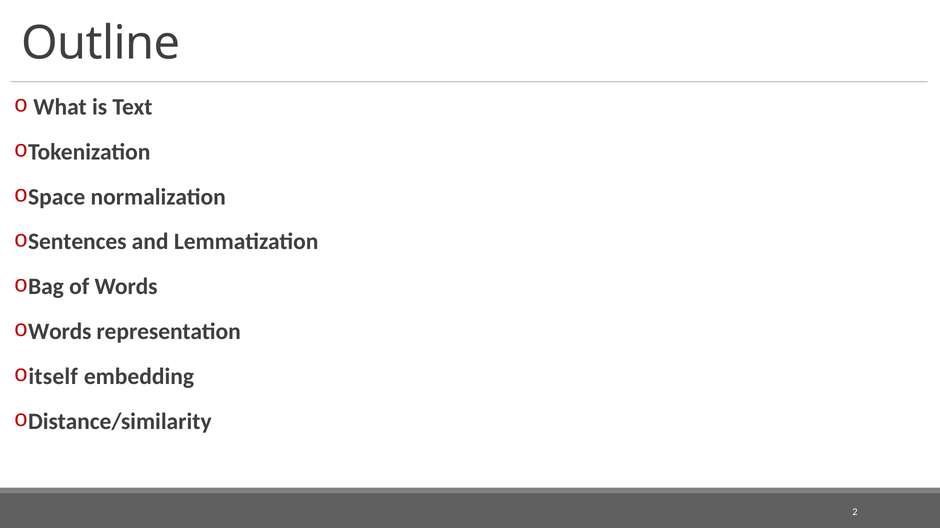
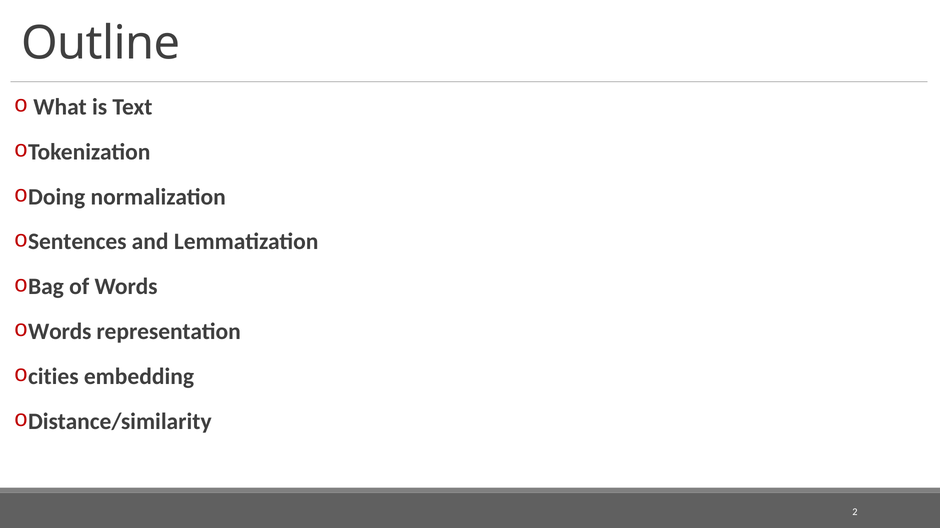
Space: Space -> Doing (57, 197)
itself: itself -> cities (53, 377)
